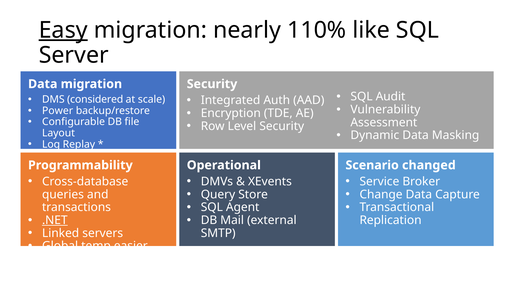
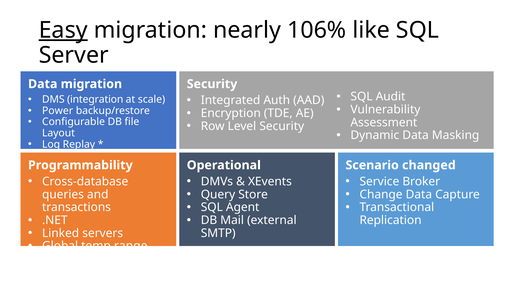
110%: 110% -> 106% (317, 30)
considered: considered -> integration (95, 99)
.NET underline: present -> none (55, 220)
easier: easier -> range (131, 246)
